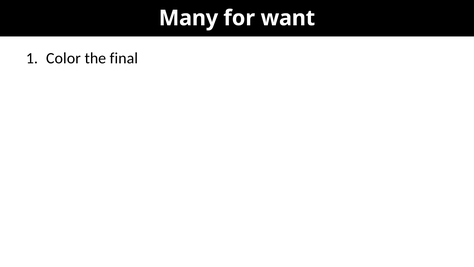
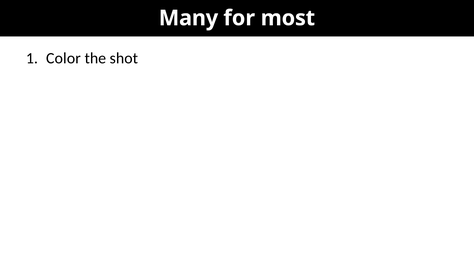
want: want -> most (288, 18)
final: final -> shot (124, 58)
